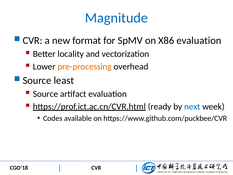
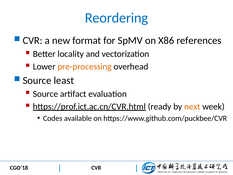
Magnitude: Magnitude -> Reordering (116, 18)
X86 evaluation: evaluation -> references (199, 40)
next colour: blue -> orange (192, 106)
